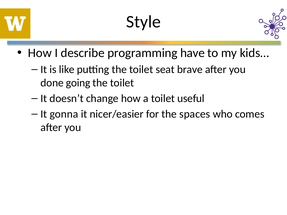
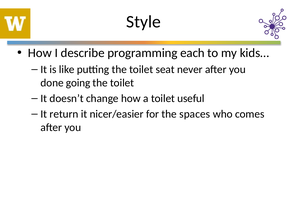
have: have -> each (192, 53)
brave: brave -> never (190, 70)
gonna: gonna -> return (64, 114)
